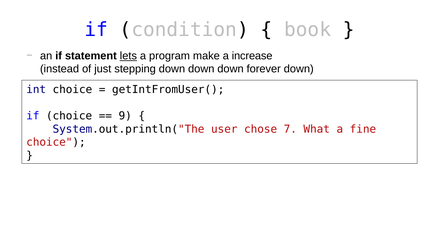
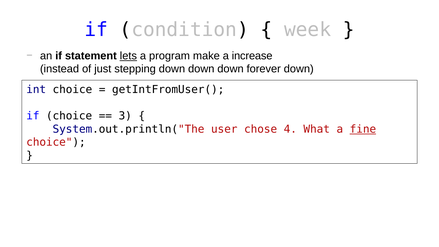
book: book -> week (308, 30)
9: 9 -> 3 (125, 116)
7: 7 -> 4 (290, 129)
fine underline: none -> present (363, 129)
